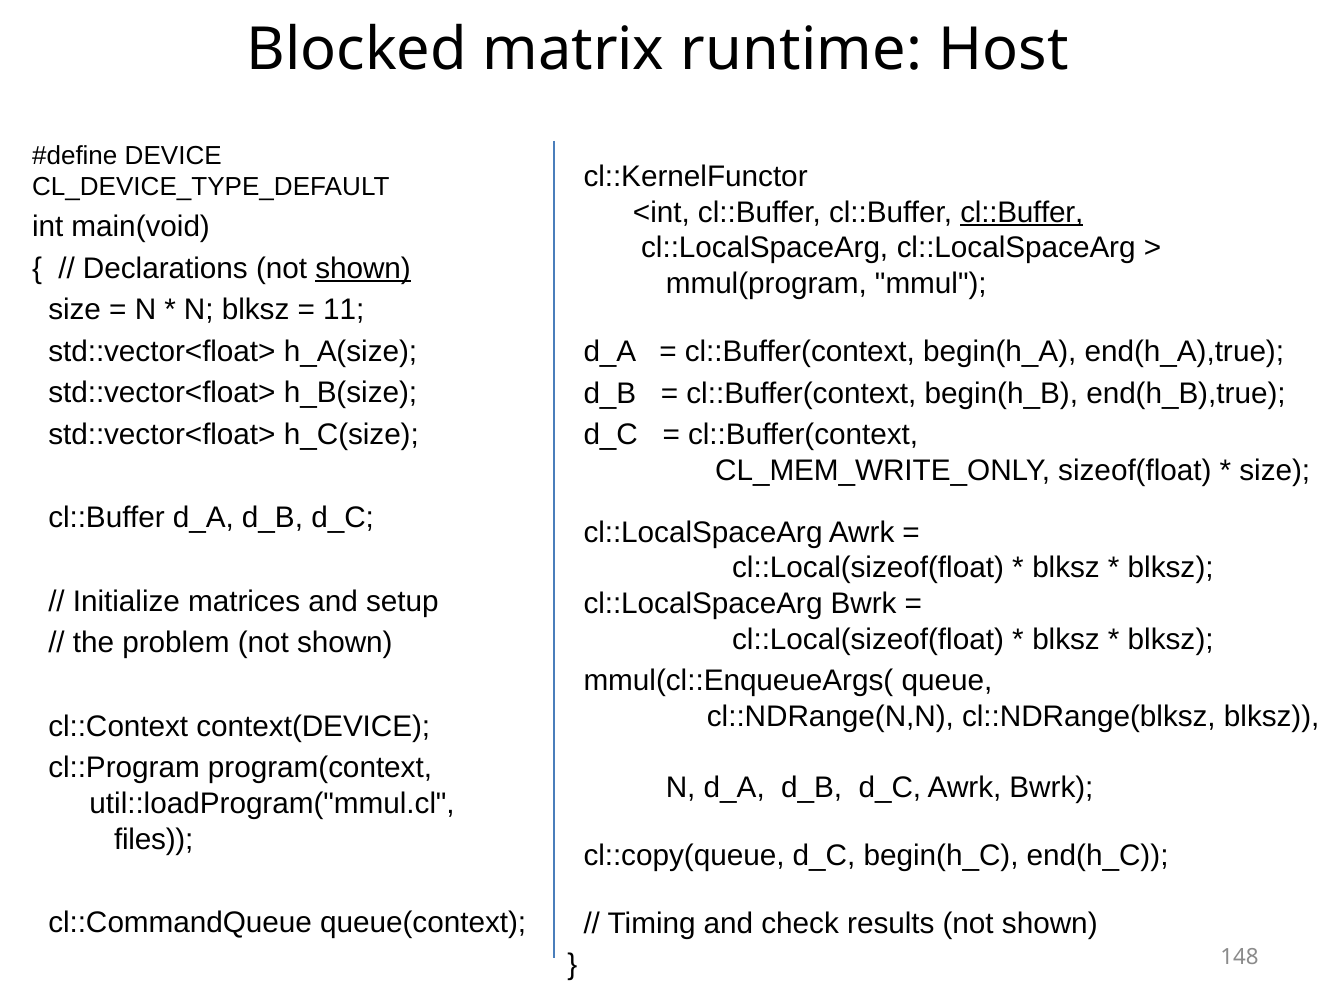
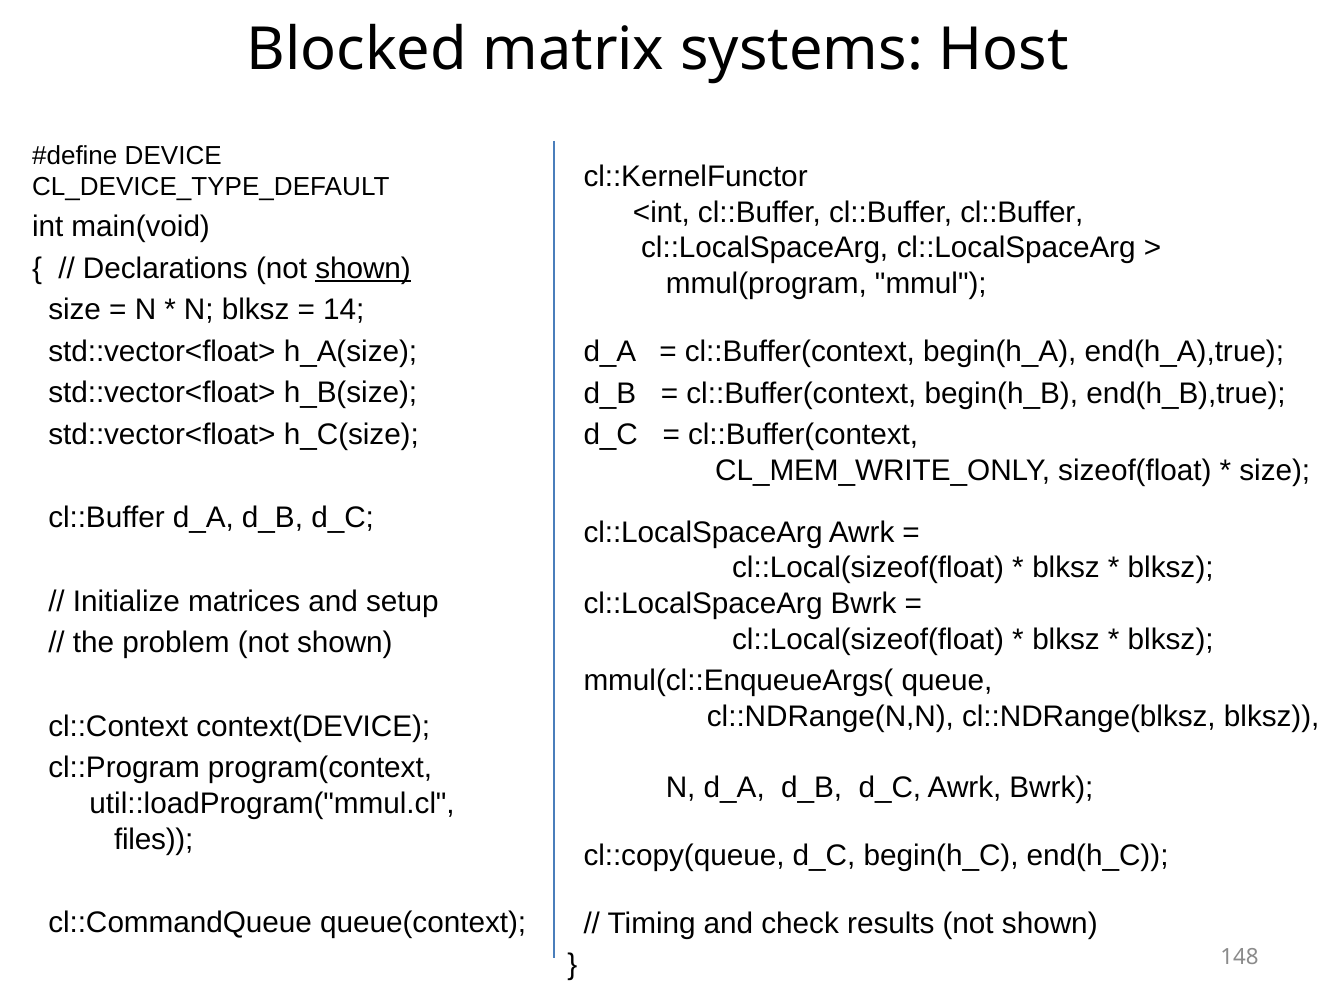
runtime: runtime -> systems (802, 50)
cl::Buffer underline: present -> none (1022, 213)
11: 11 -> 14 (344, 310)
